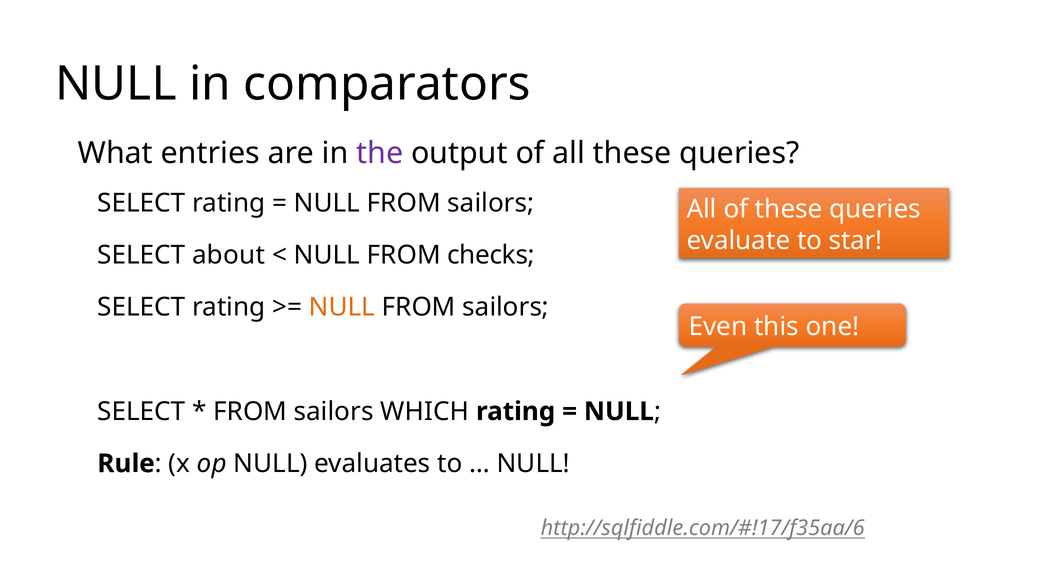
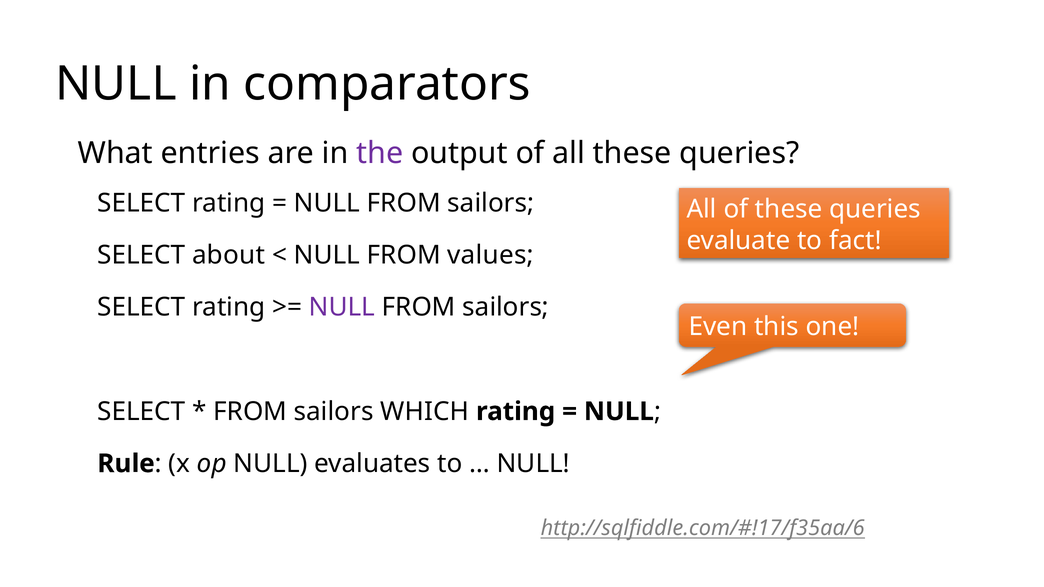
star: star -> fact (855, 241)
checks: checks -> values (491, 255)
NULL colour: orange -> purple (342, 307)
